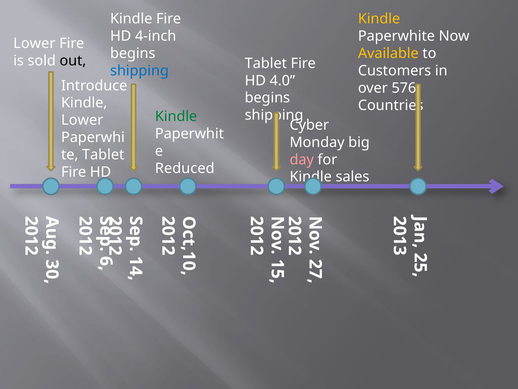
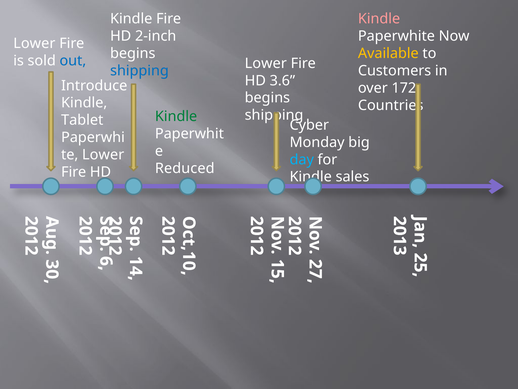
Kindle colour: yellow -> pink (379, 19)
4-inch: 4-inch -> 2-inch (156, 36)
out colour: black -> blue (73, 61)
Tablet: Tablet -> Lower (266, 63)
4.0: 4.0 -> 3.6 (282, 80)
576: 576 -> 172 (404, 88)
Lower: Lower -> Tablet (82, 120)
Tablet: Tablet -> Lower (103, 155)
day colour: pink -> light blue (302, 159)
